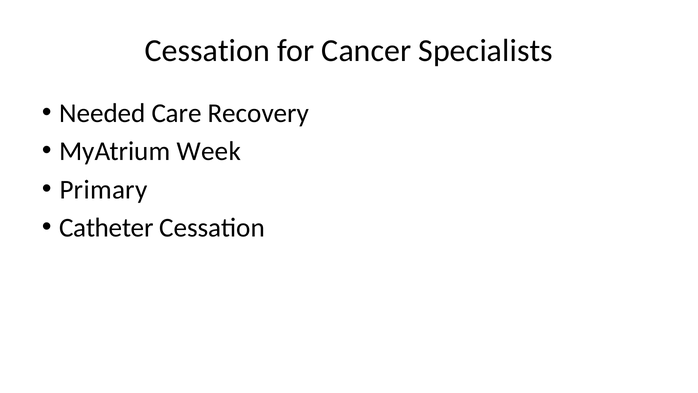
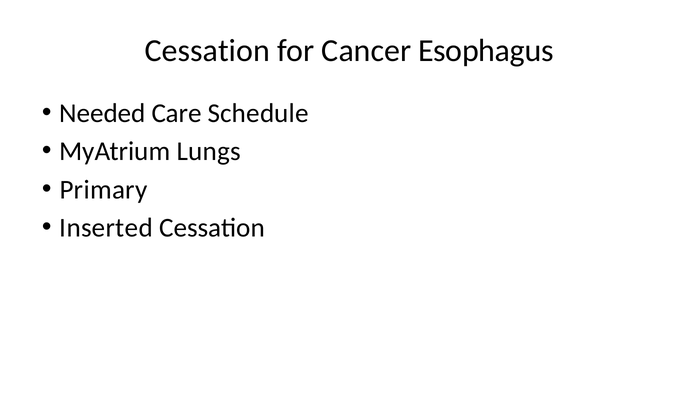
Specialists: Specialists -> Esophagus (486, 51)
Recovery: Recovery -> Schedule (258, 113)
Week: Week -> Lungs (209, 151)
Catheter: Catheter -> Inserted (106, 227)
